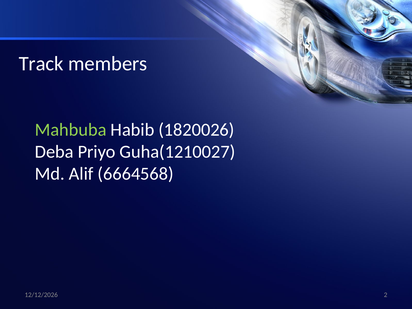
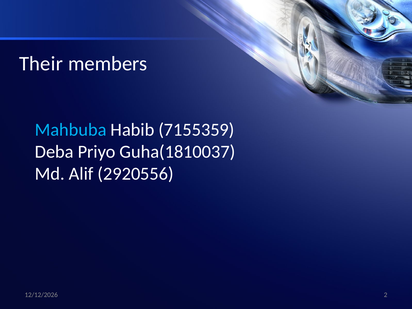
Track: Track -> Their (41, 64)
Mahbuba colour: light green -> light blue (71, 130)
1820026: 1820026 -> 7155359 (196, 130)
Guha(1210027: Guha(1210027 -> Guha(1810037 (177, 152)
6664568: 6664568 -> 2920556 (136, 174)
